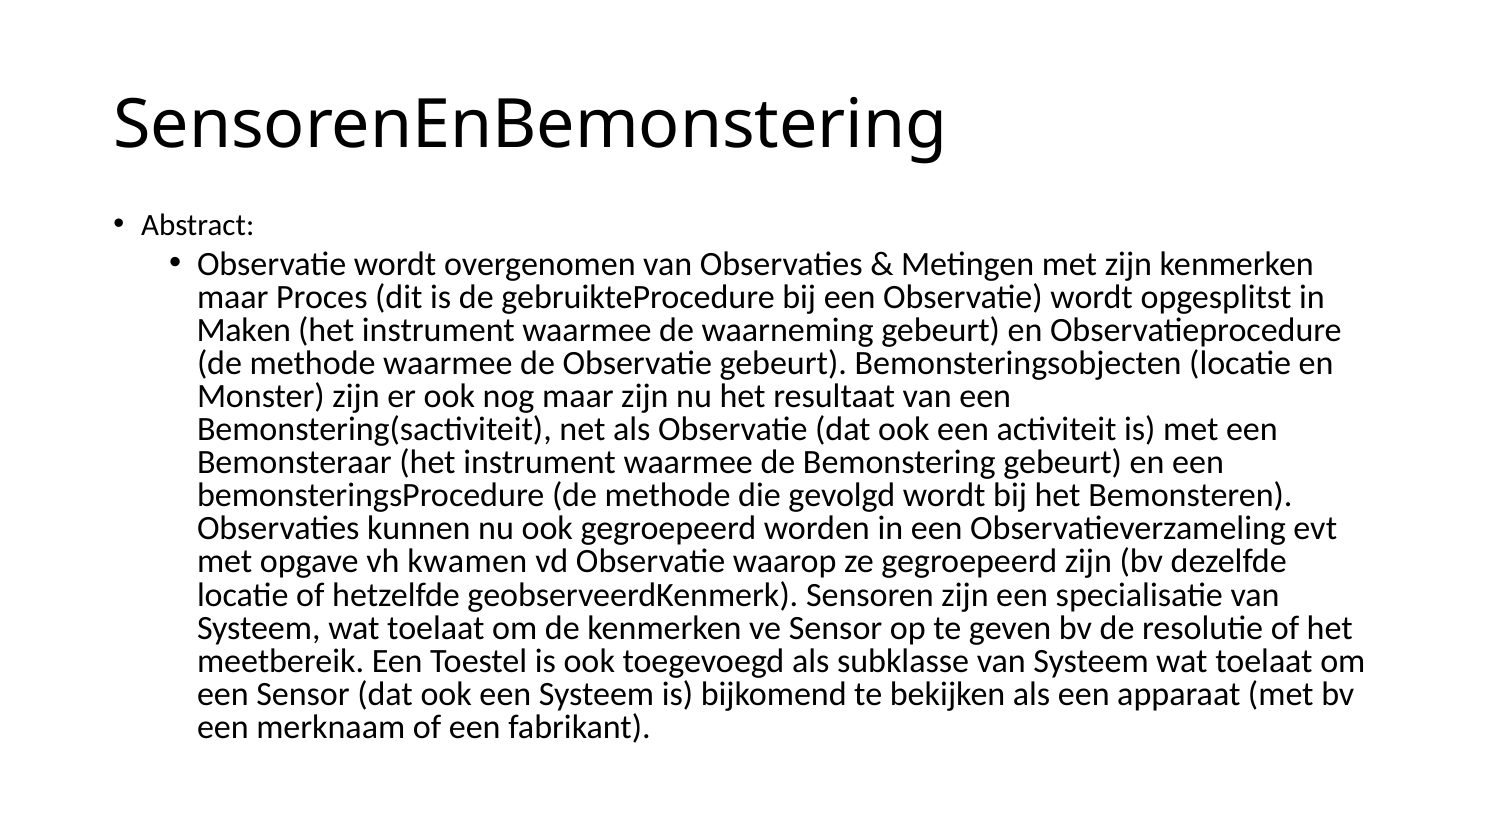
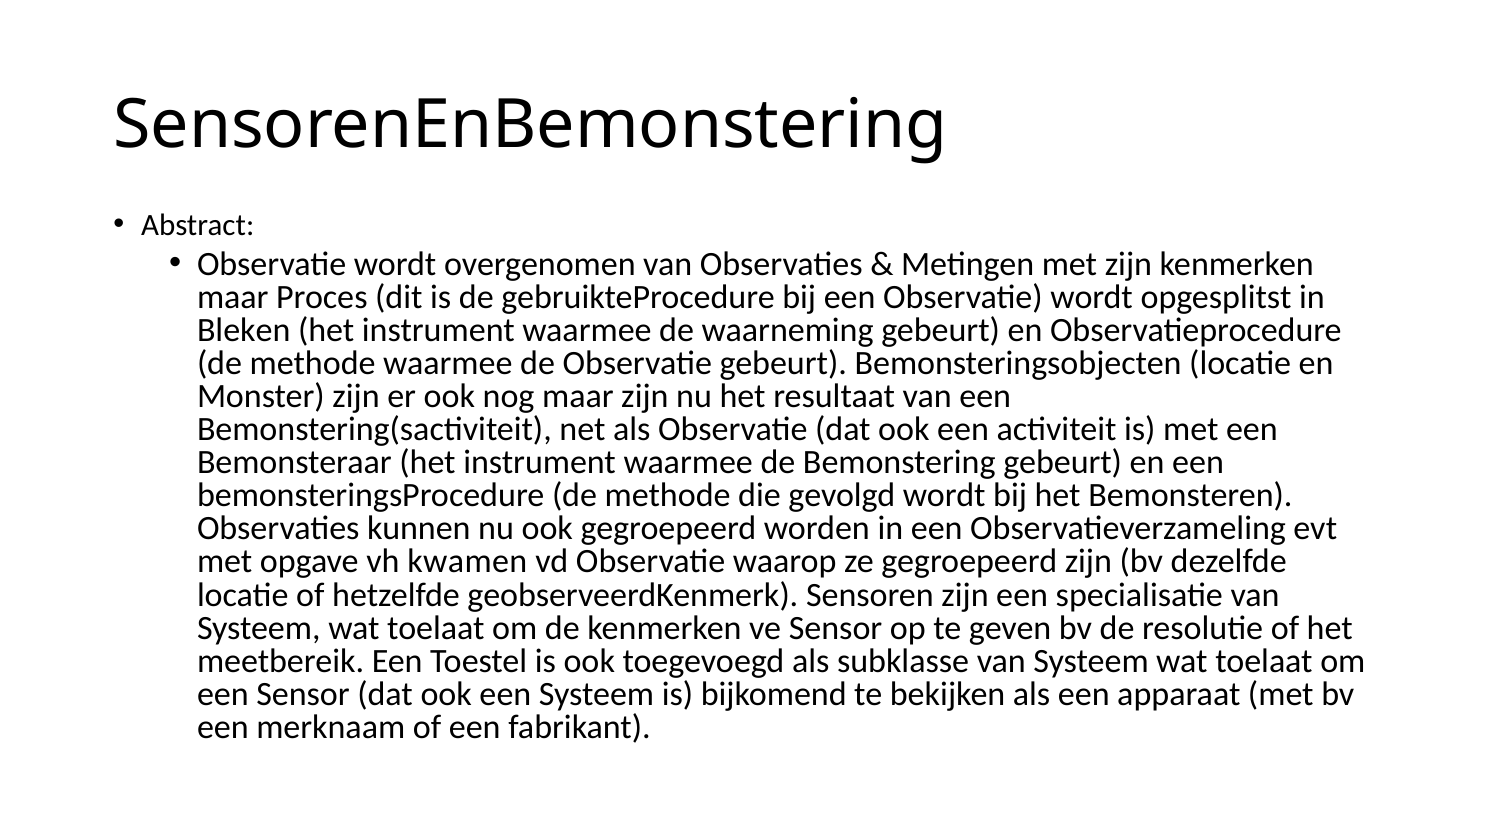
Maken: Maken -> Bleken (244, 330)
